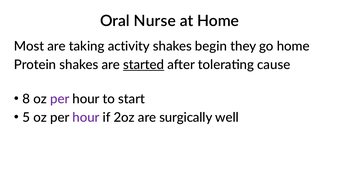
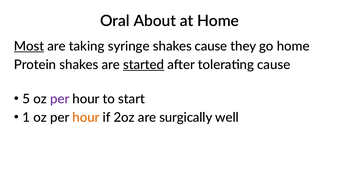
Nurse: Nurse -> About (155, 21)
Most underline: none -> present (29, 46)
activity: activity -> syringe (129, 46)
shakes begin: begin -> cause (211, 46)
8: 8 -> 5 (26, 99)
5: 5 -> 1 (26, 118)
hour colour: purple -> orange (86, 118)
